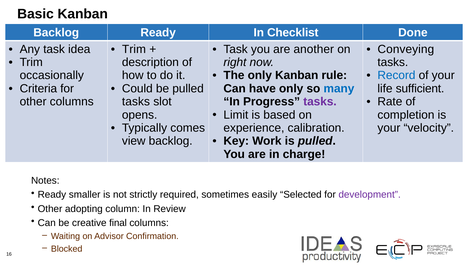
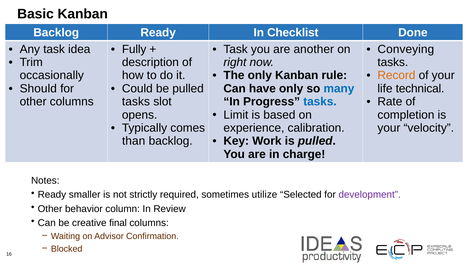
Trim: Trim -> Fully (134, 49)
Record colour: blue -> orange (396, 75)
Criteria: Criteria -> Should (38, 89)
sufficient: sufficient -> technical (420, 89)
tasks colour: purple -> blue (320, 102)
view: view -> than (134, 141)
easily: easily -> utilize (265, 195)
adopting: adopting -> behavior (84, 209)
